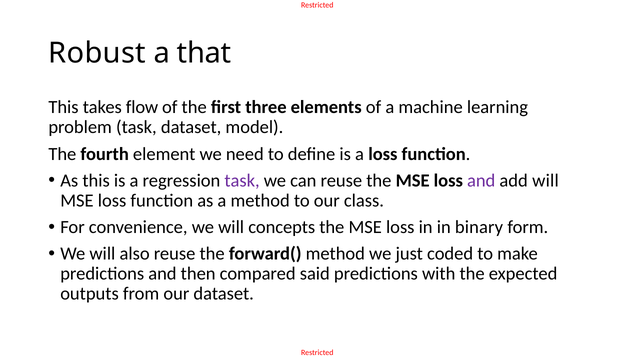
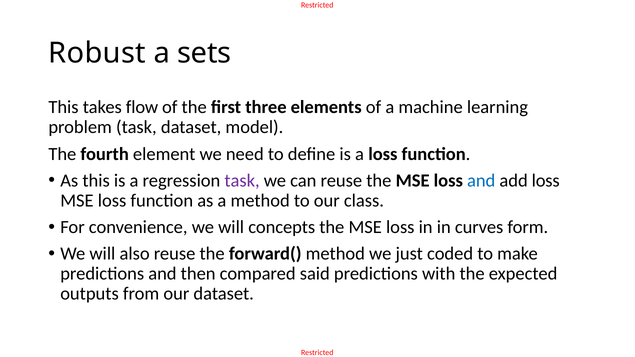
that: that -> sets (204, 53)
and colour: purple -> blue (481, 181)
add will: will -> loss (546, 181)
binary: binary -> curves (479, 227)
